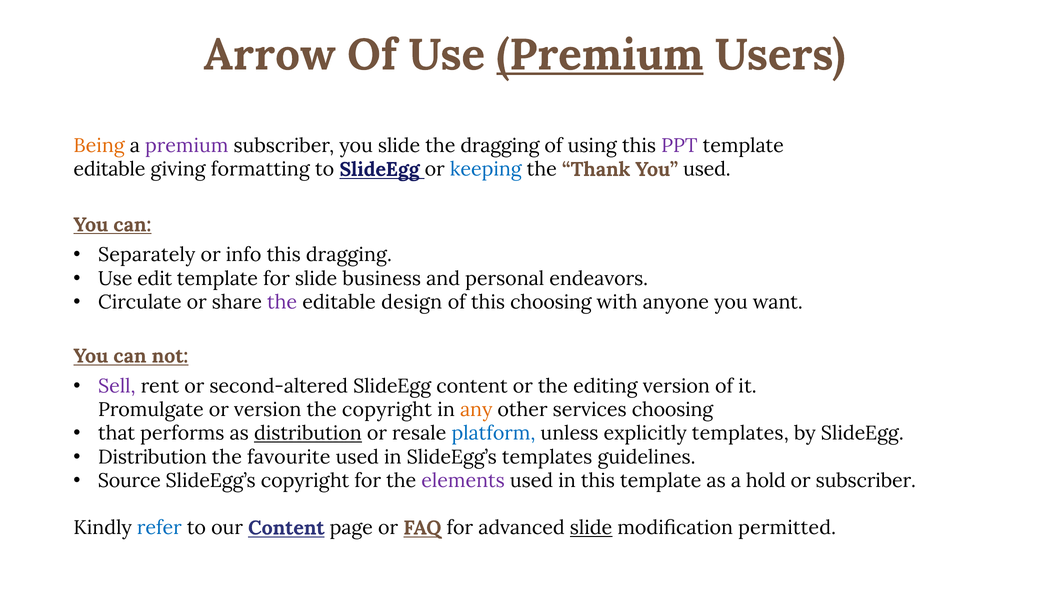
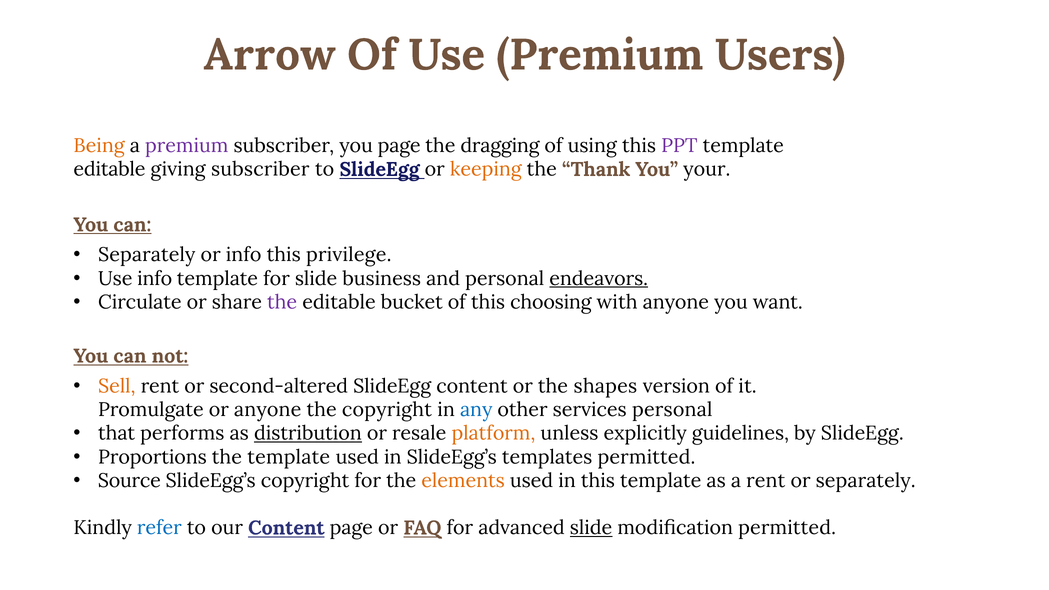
Premium underline: present -> none (600, 55)
you slide: slide -> page (399, 146)
giving formatting: formatting -> subscriber (260, 169)
keeping colour: blue -> orange (486, 169)
You used: used -> your (707, 169)
this dragging: dragging -> privilege (349, 255)
Use edit: edit -> info (155, 279)
endeavors underline: none -> present (599, 279)
design: design -> bucket (412, 302)
Sell colour: purple -> orange (117, 386)
editing: editing -> shapes (605, 386)
or version: version -> anyone (268, 410)
any colour: orange -> blue (476, 410)
services choosing: choosing -> personal (672, 410)
platform colour: blue -> orange (493, 433)
explicitly templates: templates -> guidelines (740, 433)
Distribution: Distribution -> Proportions (152, 457)
the favourite: favourite -> template (289, 457)
templates guidelines: guidelines -> permitted (646, 457)
elements colour: purple -> orange (463, 481)
a hold: hold -> rent (766, 481)
or subscriber: subscriber -> separately (866, 481)
